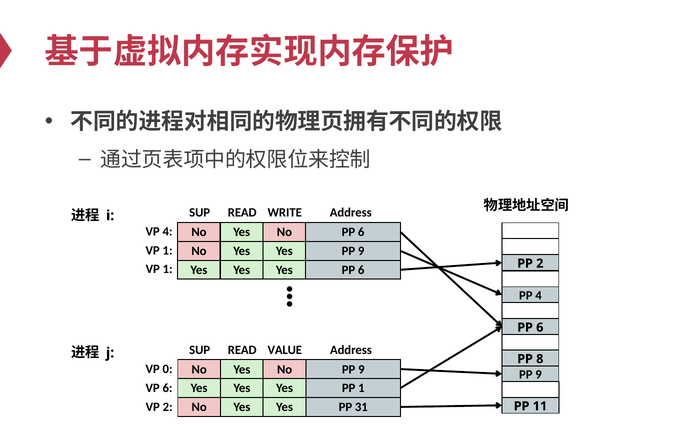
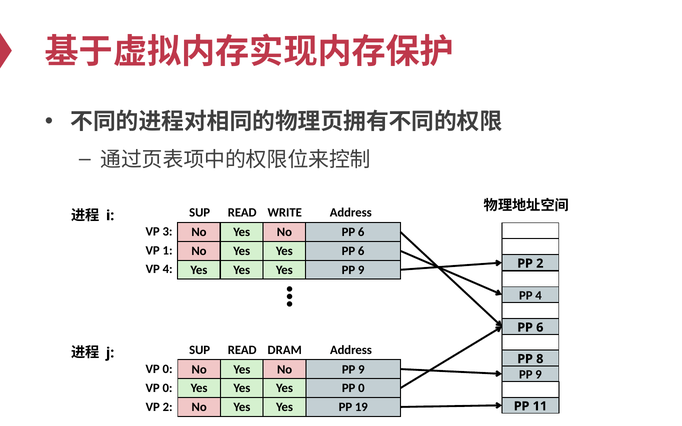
VP 4: 4 -> 3 (168, 232)
9: 9 -> 6 (361, 251)
1: 1 -> 4 (168, 269)
6: 6 -> 9 (361, 270)
VALUE: VALUE -> DRAM (285, 350)
6: 6 -> 0 (168, 388)
PP 1: 1 -> 0 (361, 388)
31: 31 -> 19 (361, 407)
